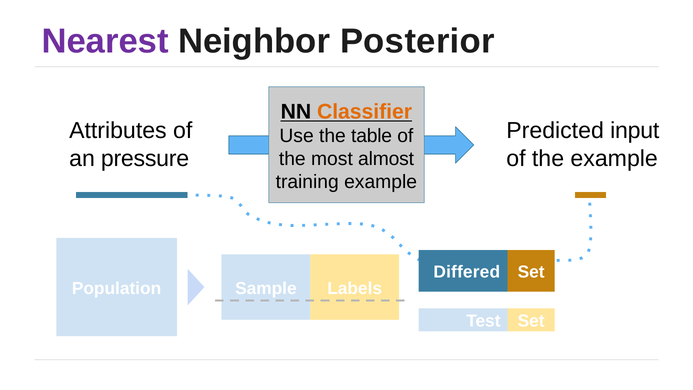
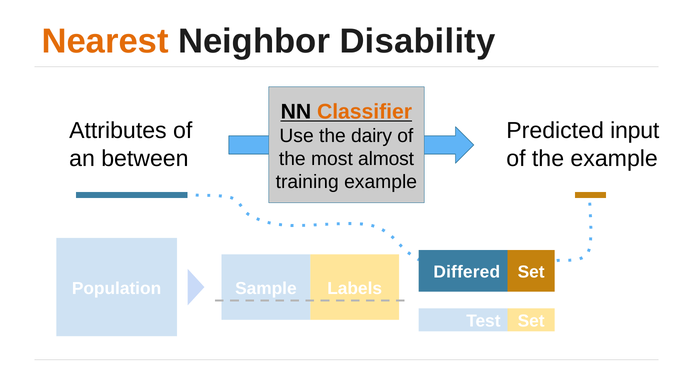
Nearest colour: purple -> orange (105, 42)
Posterior: Posterior -> Disability (417, 42)
table: table -> dairy (372, 136)
pressure: pressure -> between (145, 158)
